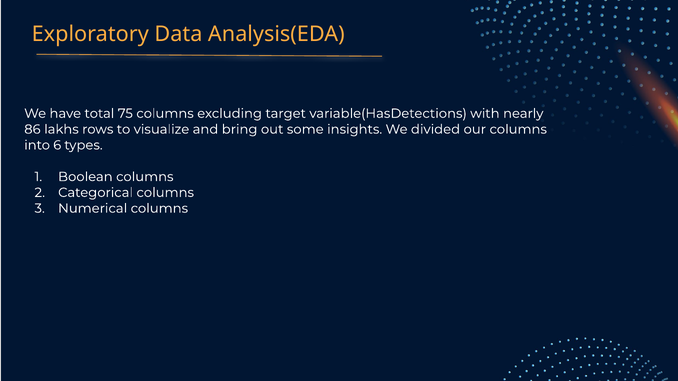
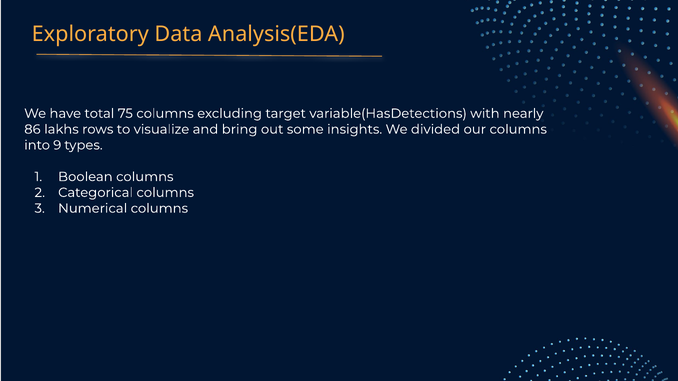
6: 6 -> 9 (57, 145)
